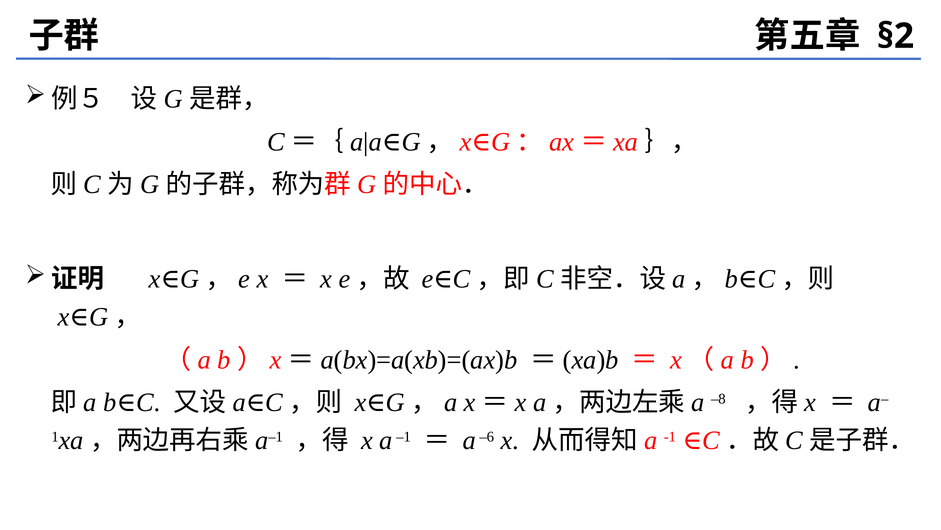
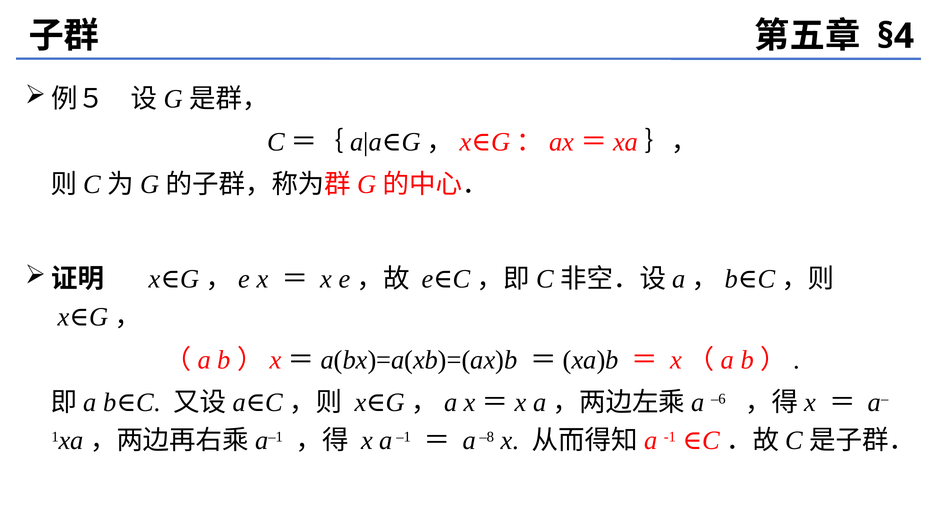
§2: §2 -> §4 (895, 36)
–8: –8 -> –6 (718, 398)
–6: –6 -> –8 (487, 436)
